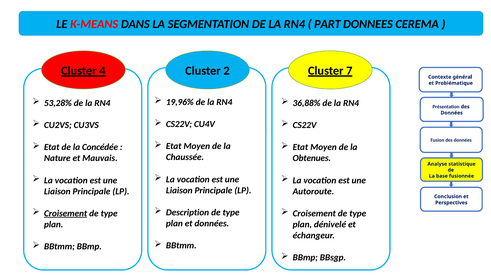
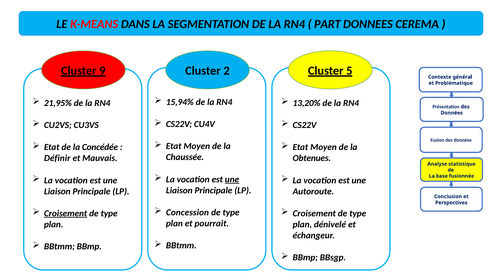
4: 4 -> 9 (102, 71)
7: 7 -> 5 (349, 71)
19,96%: 19,96% -> 15,94% (180, 102)
53,28%: 53,28% -> 21,95% (58, 103)
36,88%: 36,88% -> 13,20% (307, 103)
Nature: Nature -> Définir (57, 158)
une underline: none -> present (232, 179)
Description: Description -> Concession (187, 213)
et données: données -> pourrait (212, 224)
